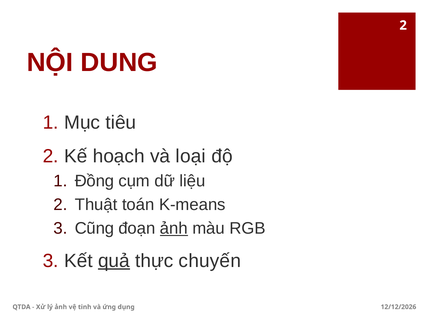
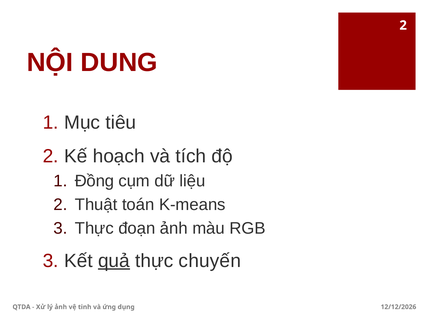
loại: loại -> tích (191, 156)
Cũng: Cũng -> Thực (94, 228)
ảnh underline: present -> none (174, 228)
